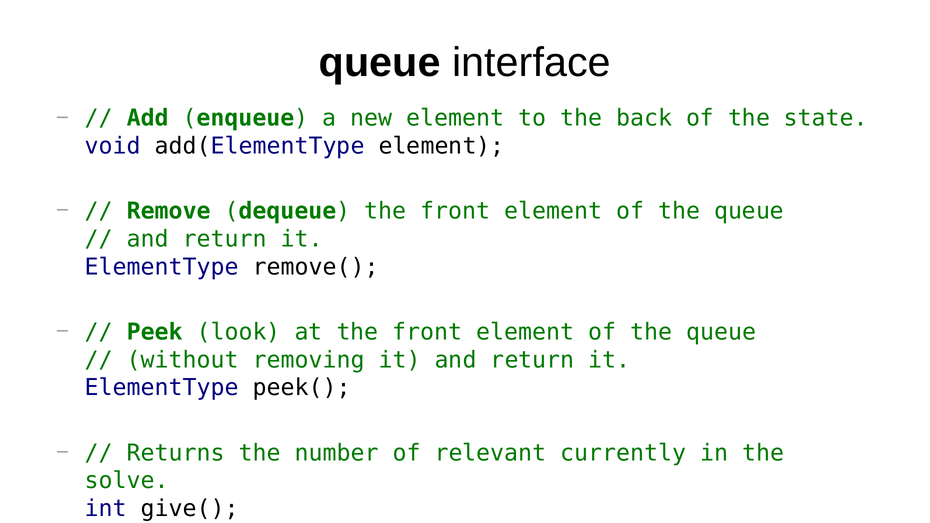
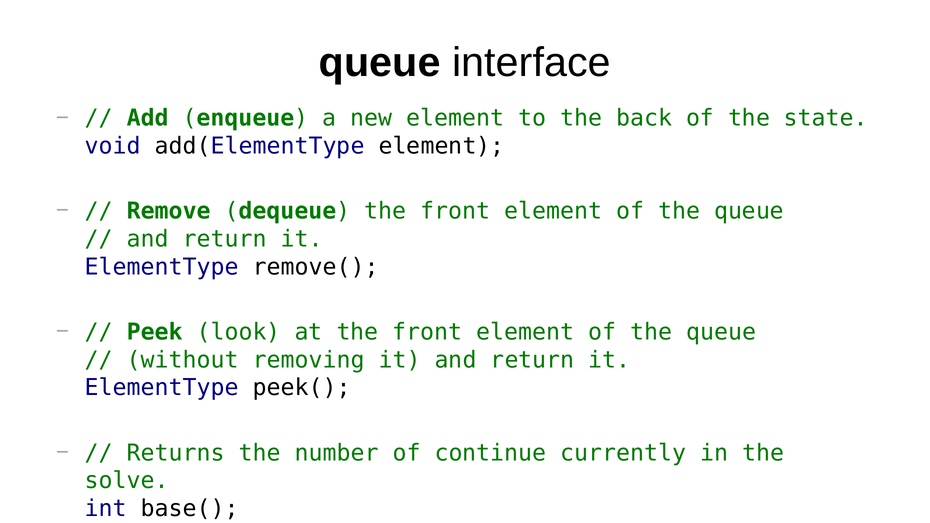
relevant: relevant -> continue (490, 453)
give(: give( -> base( (190, 509)
